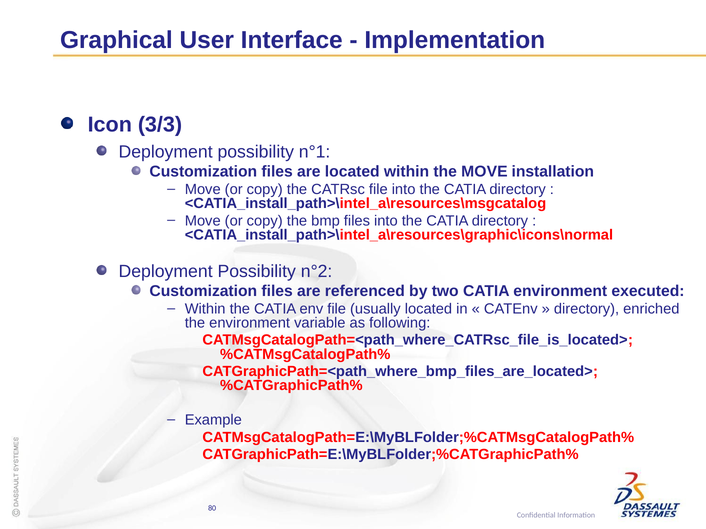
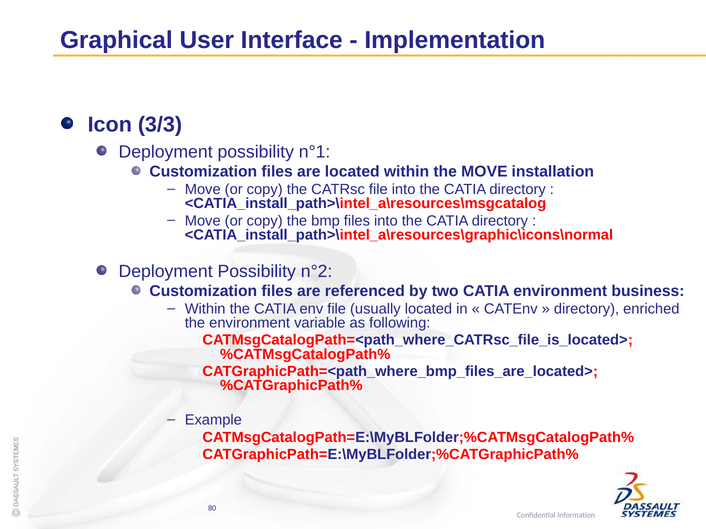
executed: executed -> business (648, 291)
